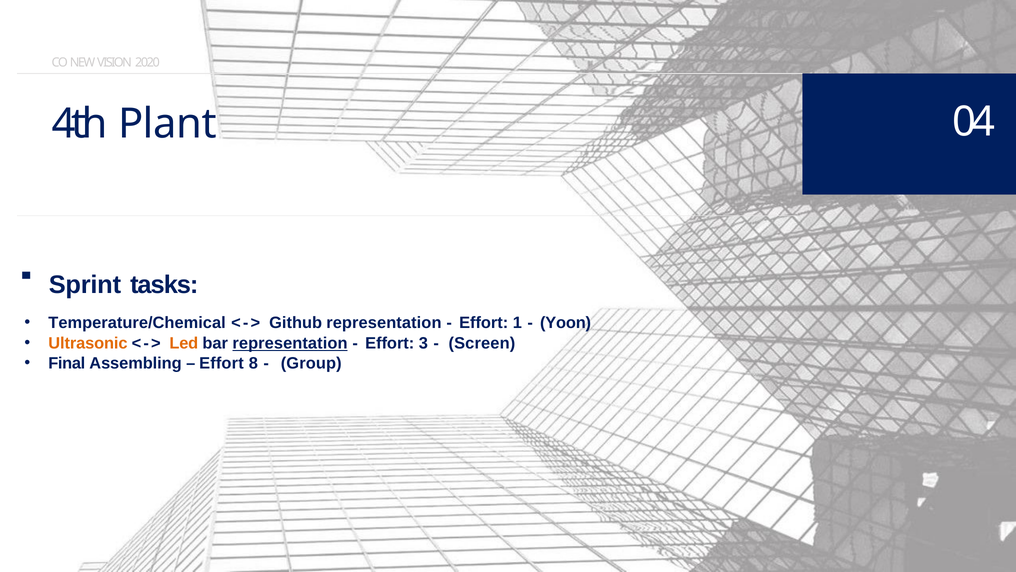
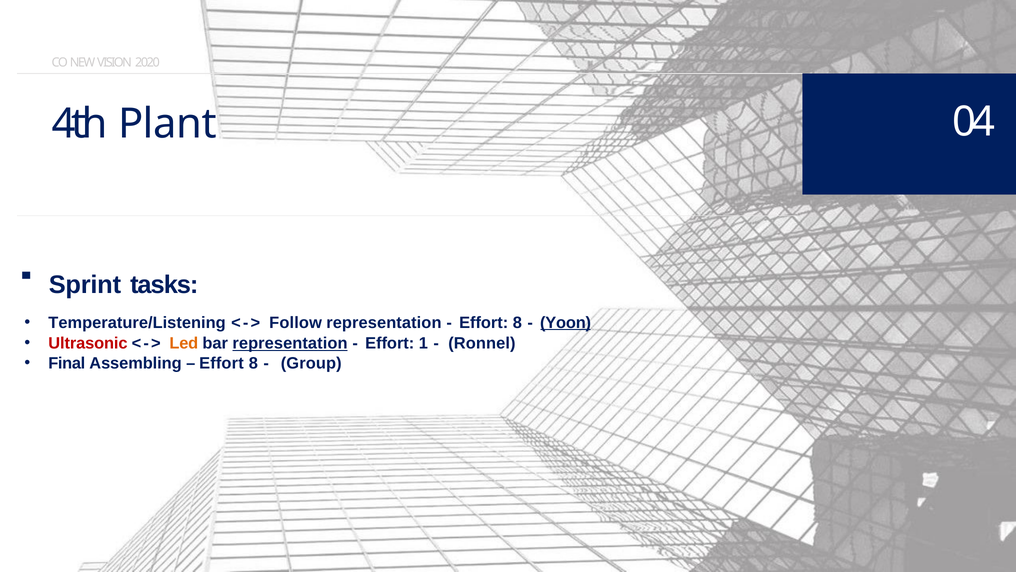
Temperature/Chemical: Temperature/Chemical -> Temperature/Listening (137, 322)
Github: Github -> Follow (296, 322)
1: 1 -> 8 (517, 322)
Yoon underline: none -> present (566, 322)
Ultrasonic colour: orange -> red (88, 343)
3: 3 -> 1 (423, 343)
Screen: Screen -> Ronnel (482, 343)
